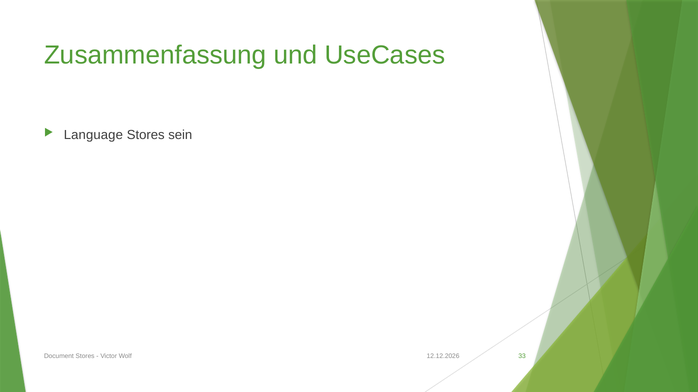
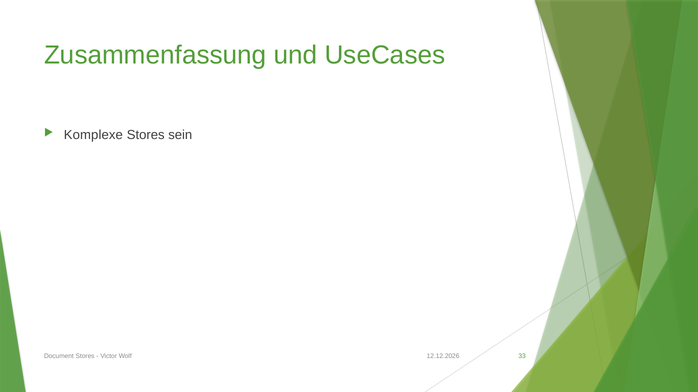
Language: Language -> Komplexe (93, 135)
